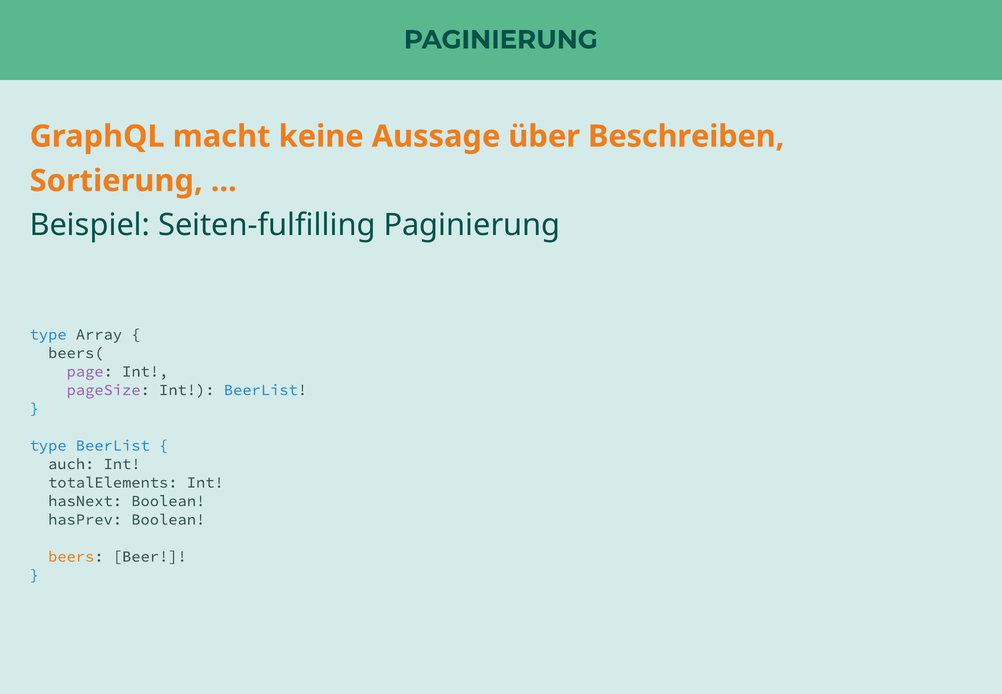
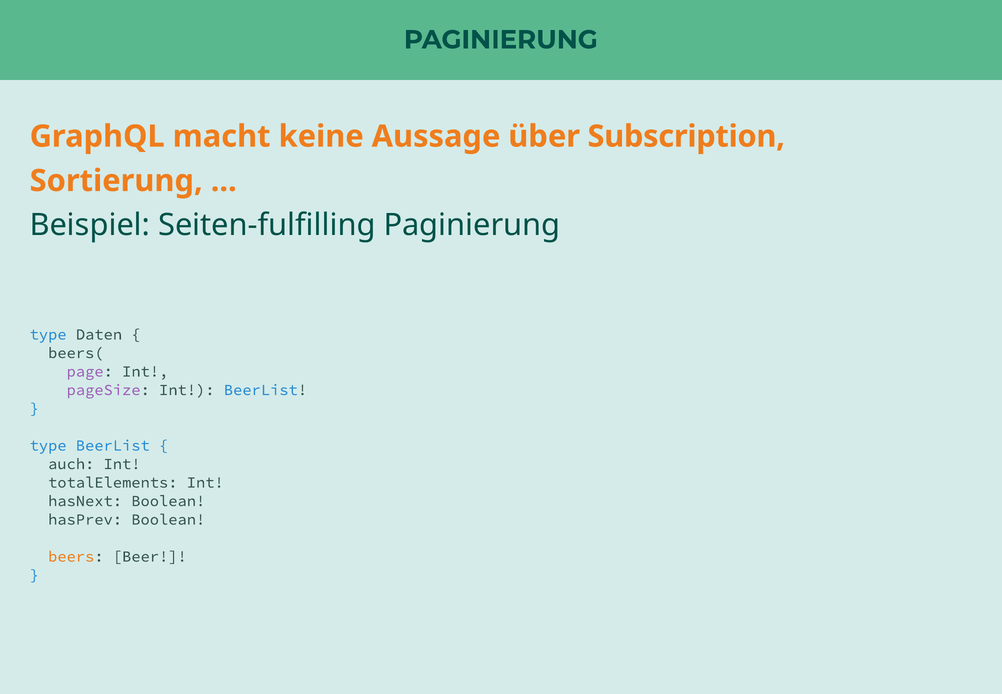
Beschreiben: Beschreiben -> Subscription (686, 136)
Array: Array -> Daten (99, 334)
